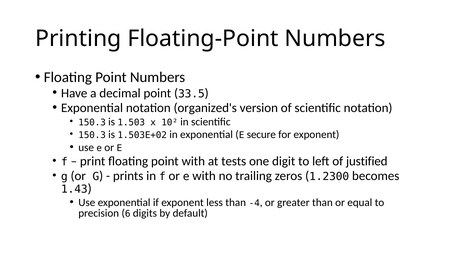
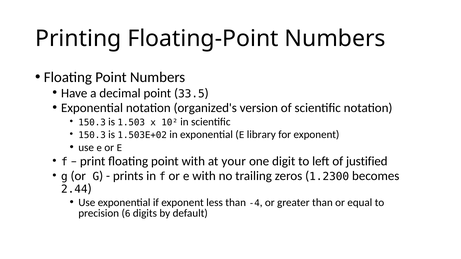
secure: secure -> library (261, 135)
tests: tests -> your (234, 161)
1.43: 1.43 -> 2.44 (74, 189)
